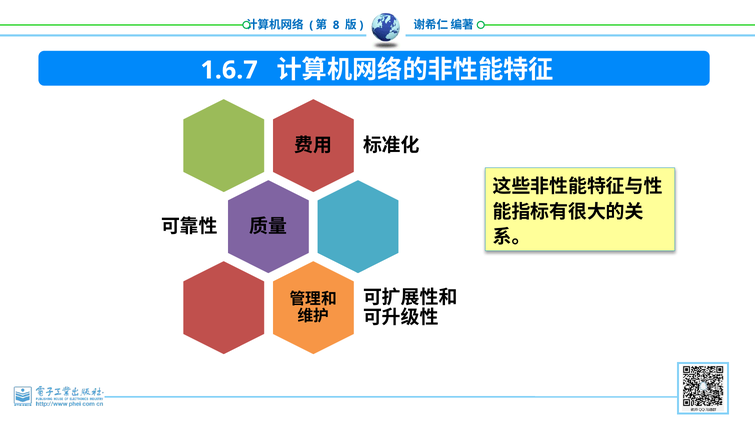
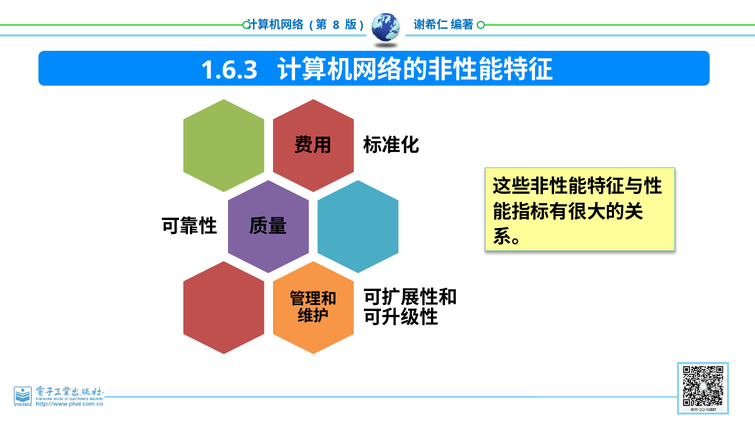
1.6.7: 1.6.7 -> 1.6.3 (229, 70)
